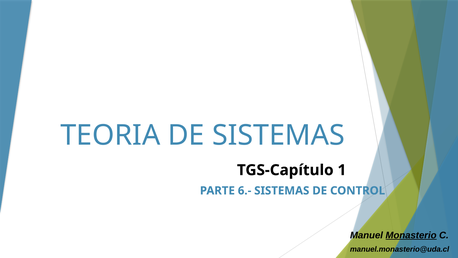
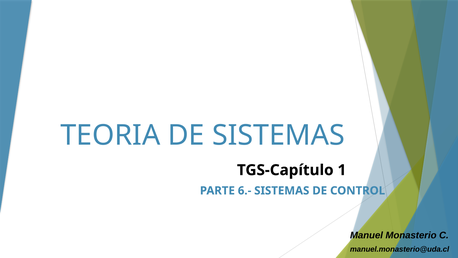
Monasterio underline: present -> none (411, 235)
